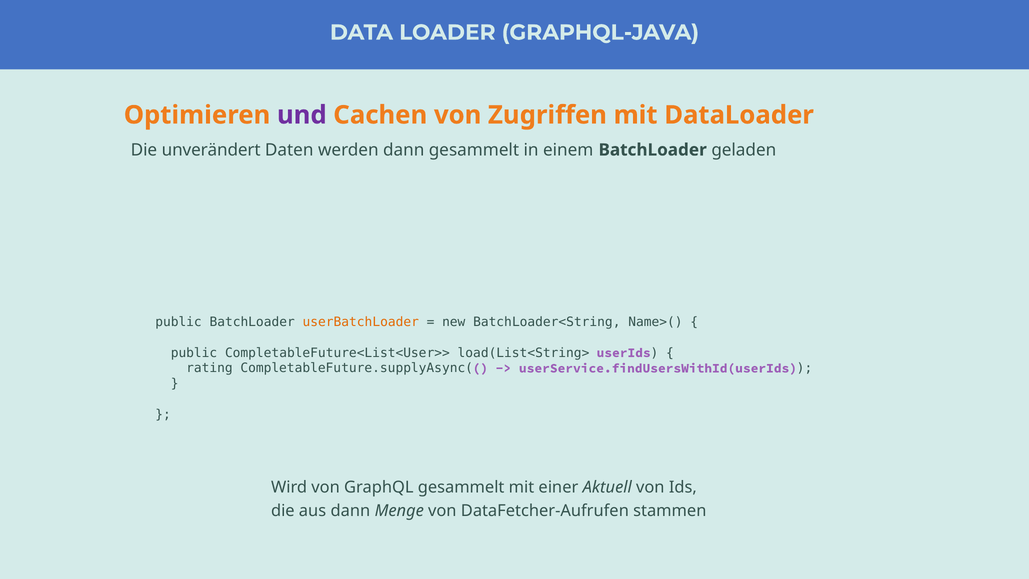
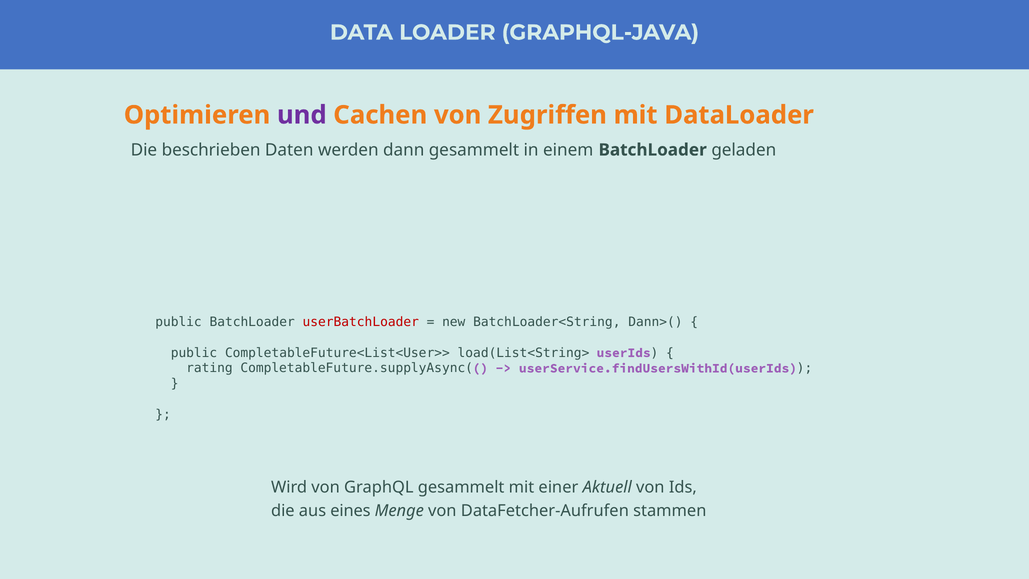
unverändert: unverändert -> beschrieben (211, 150)
userBatchLoader colour: orange -> red (361, 322)
Name>(: Name>( -> Dann>( (655, 322)
aus dann: dann -> eines (350, 511)
